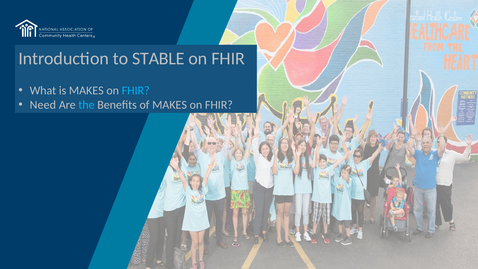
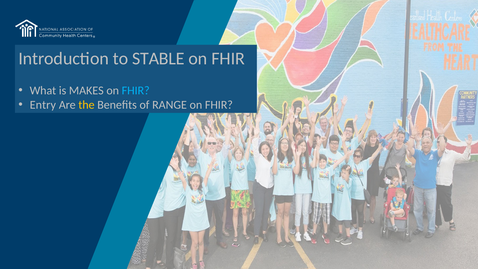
Need: Need -> Entry (43, 105)
the colour: light blue -> yellow (86, 105)
of MAKES: MAKES -> RANGE (170, 105)
